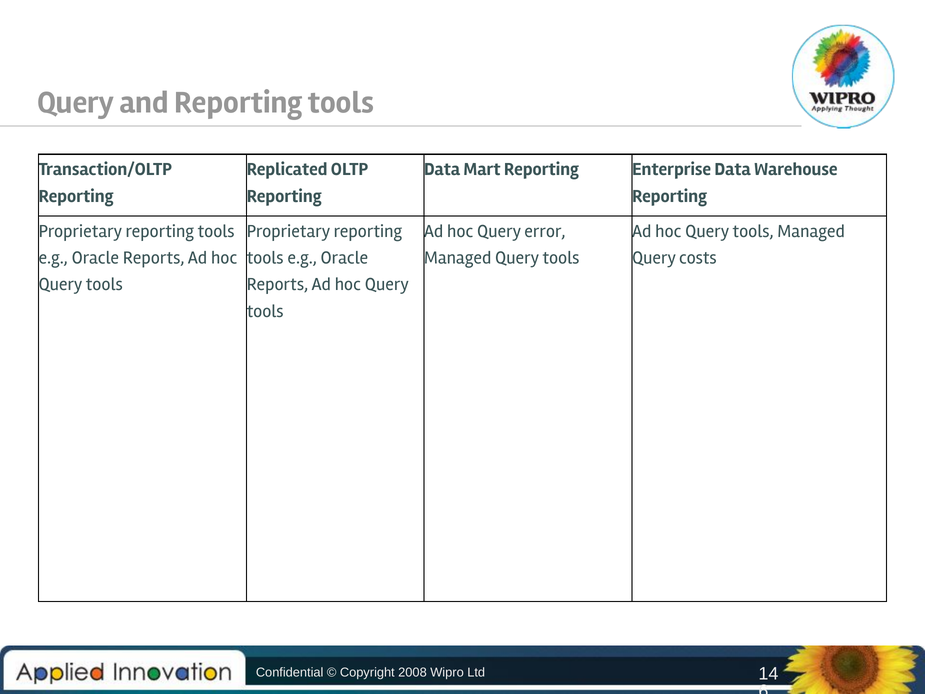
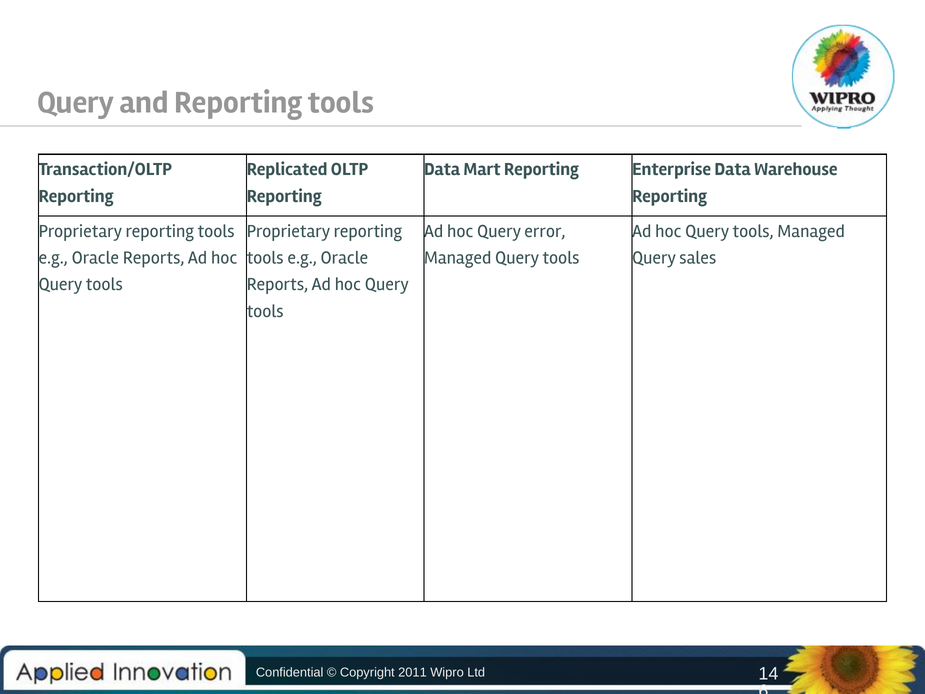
costs: costs -> sales (698, 258)
2008: 2008 -> 2011 (412, 672)
